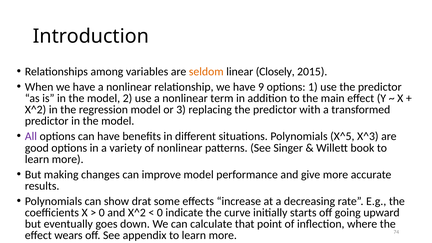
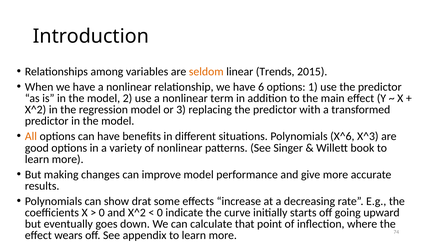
Closely: Closely -> Trends (275, 72)
9: 9 -> 6 (261, 87)
All colour: purple -> orange (31, 136)
X^5: X^5 -> X^6 (342, 136)
